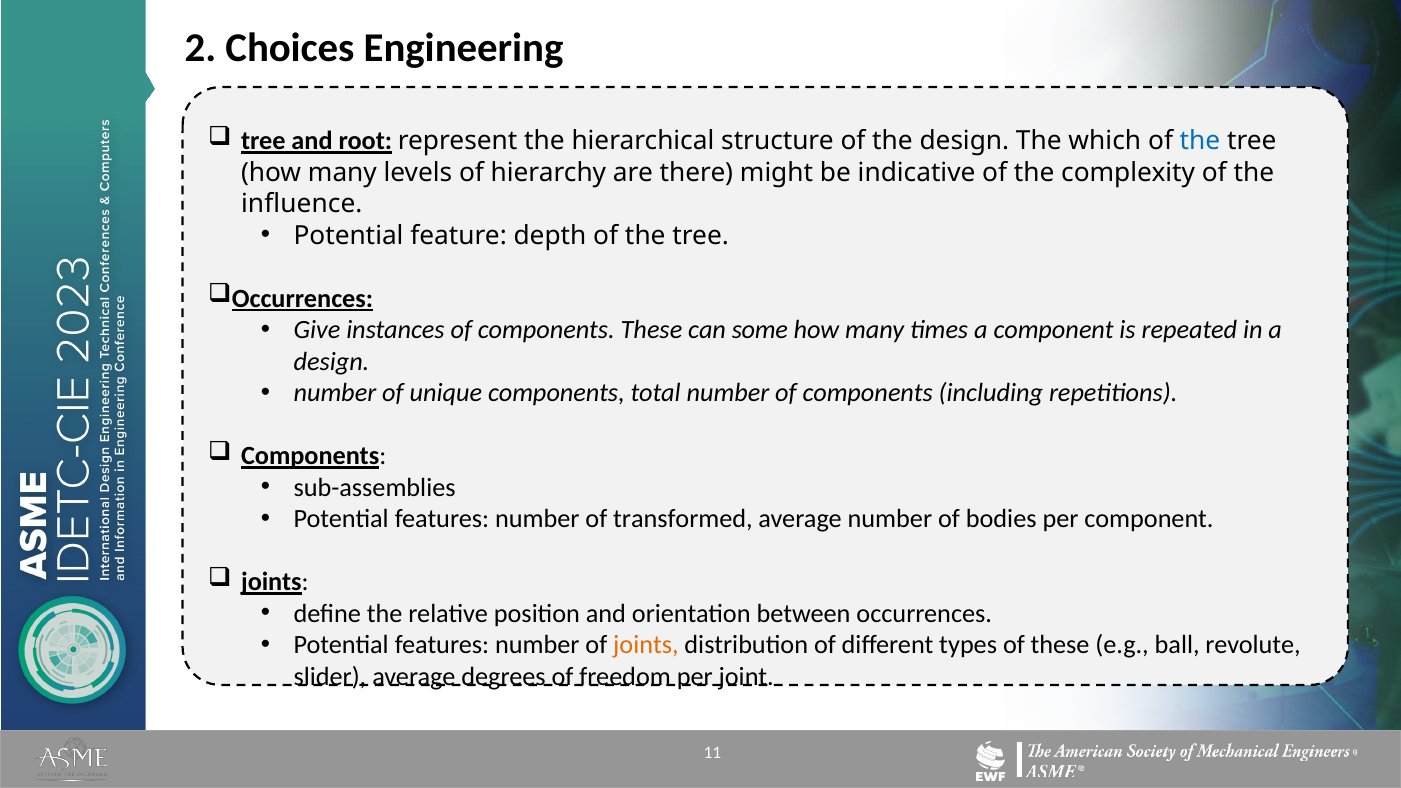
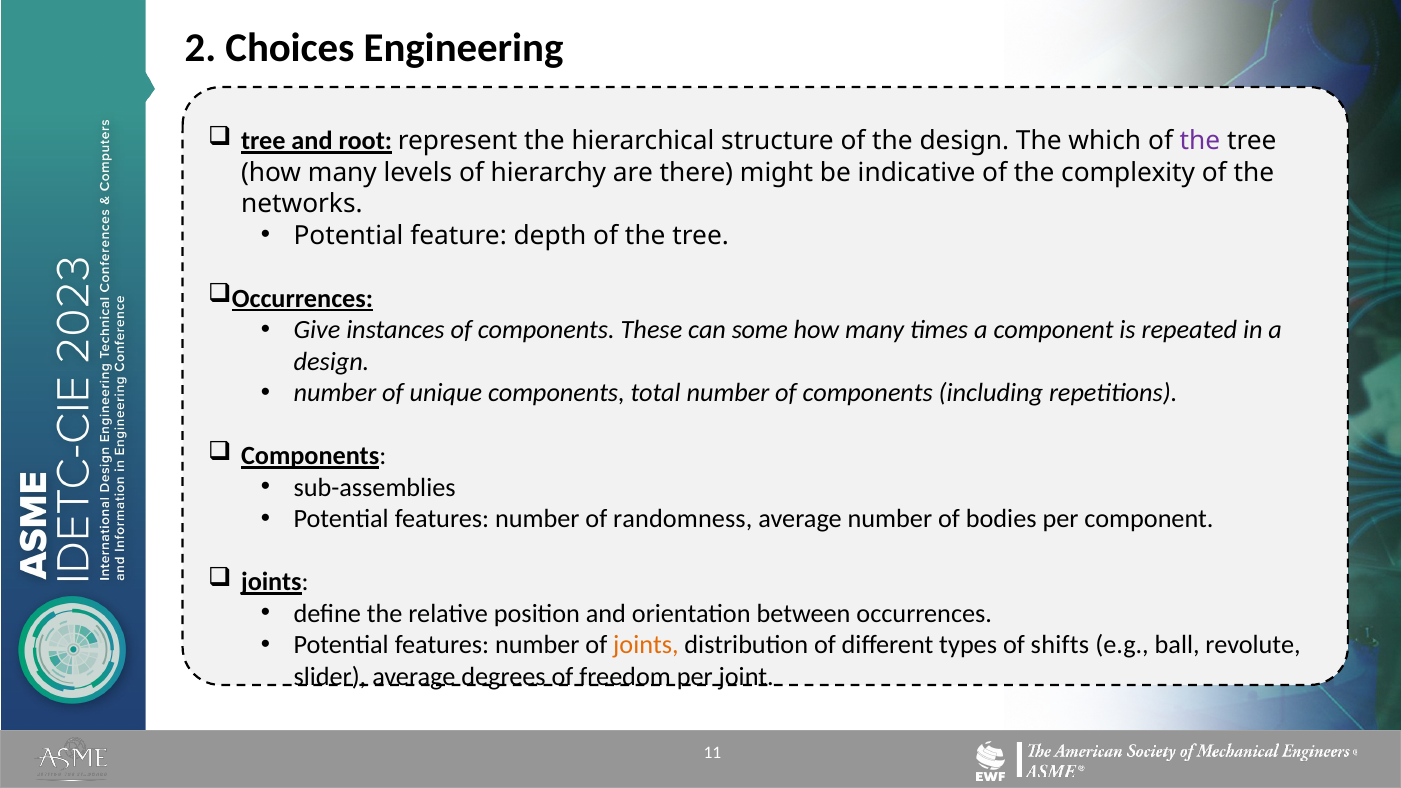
the colour: blue -> purple (1200, 141)
influence: influence -> networks (302, 204)
transformed: transformed -> randomness (683, 519)
of these: these -> shifts (1060, 645)
